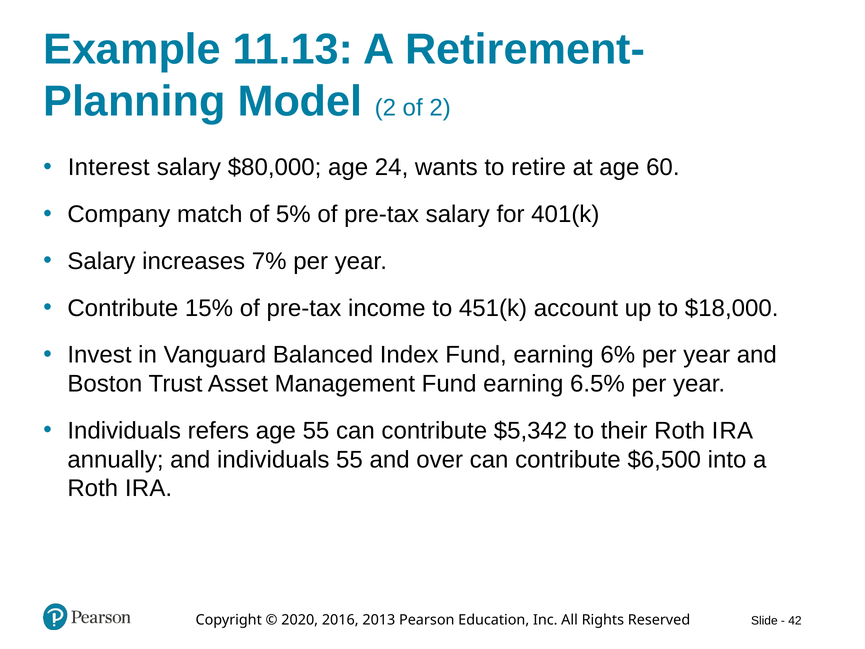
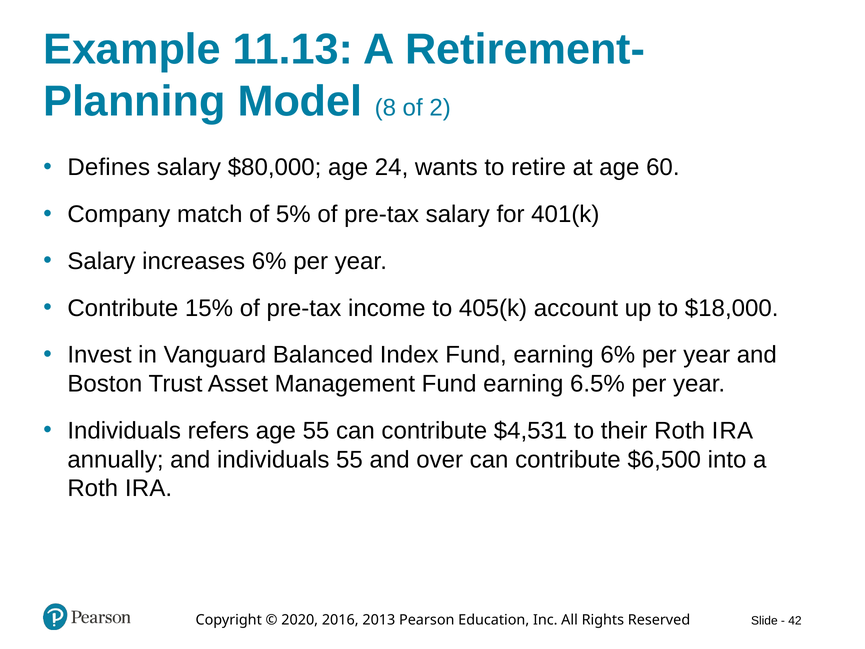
Model 2: 2 -> 8 (385, 108)
Interest: Interest -> Defines (109, 167)
increases 7%: 7% -> 6% (269, 261)
451(k: 451(k -> 405(k (493, 308)
$5,342: $5,342 -> $4,531 (531, 431)
